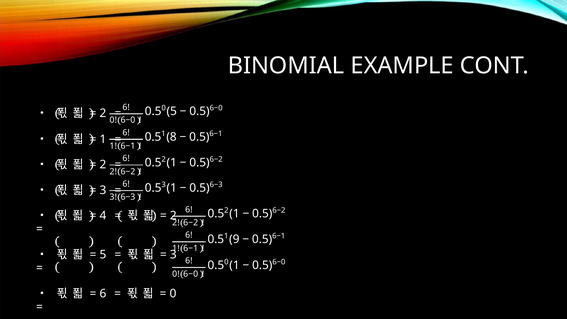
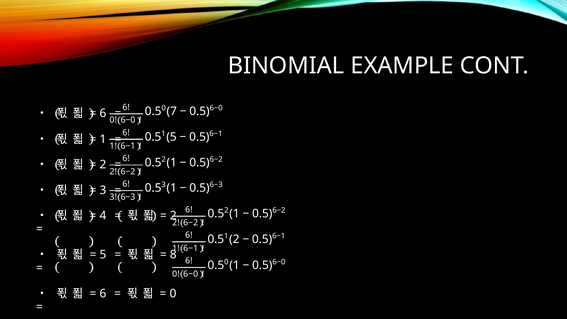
0 5: 5 -> 7 (172, 111)
2: 2 -> 6 (103, 113)
1 8: 8 -> 5 (172, 137)
1 9: 9 -> 2 (234, 239)
3: 3 -> 8 (173, 255)
